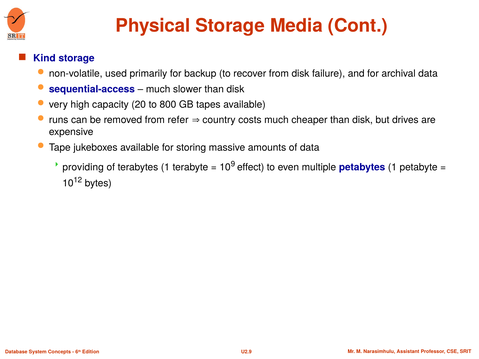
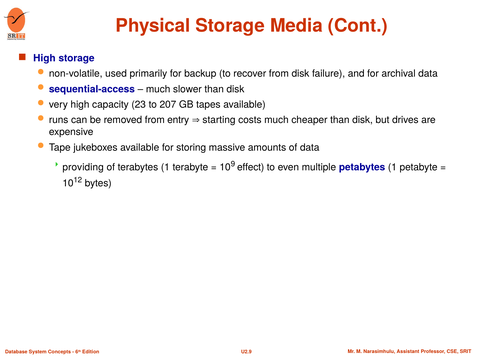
Kind: Kind -> High (44, 58)
20: 20 -> 23 (139, 105)
800: 800 -> 207 (168, 105)
refer: refer -> entry (178, 120)
country: country -> starting (219, 120)
